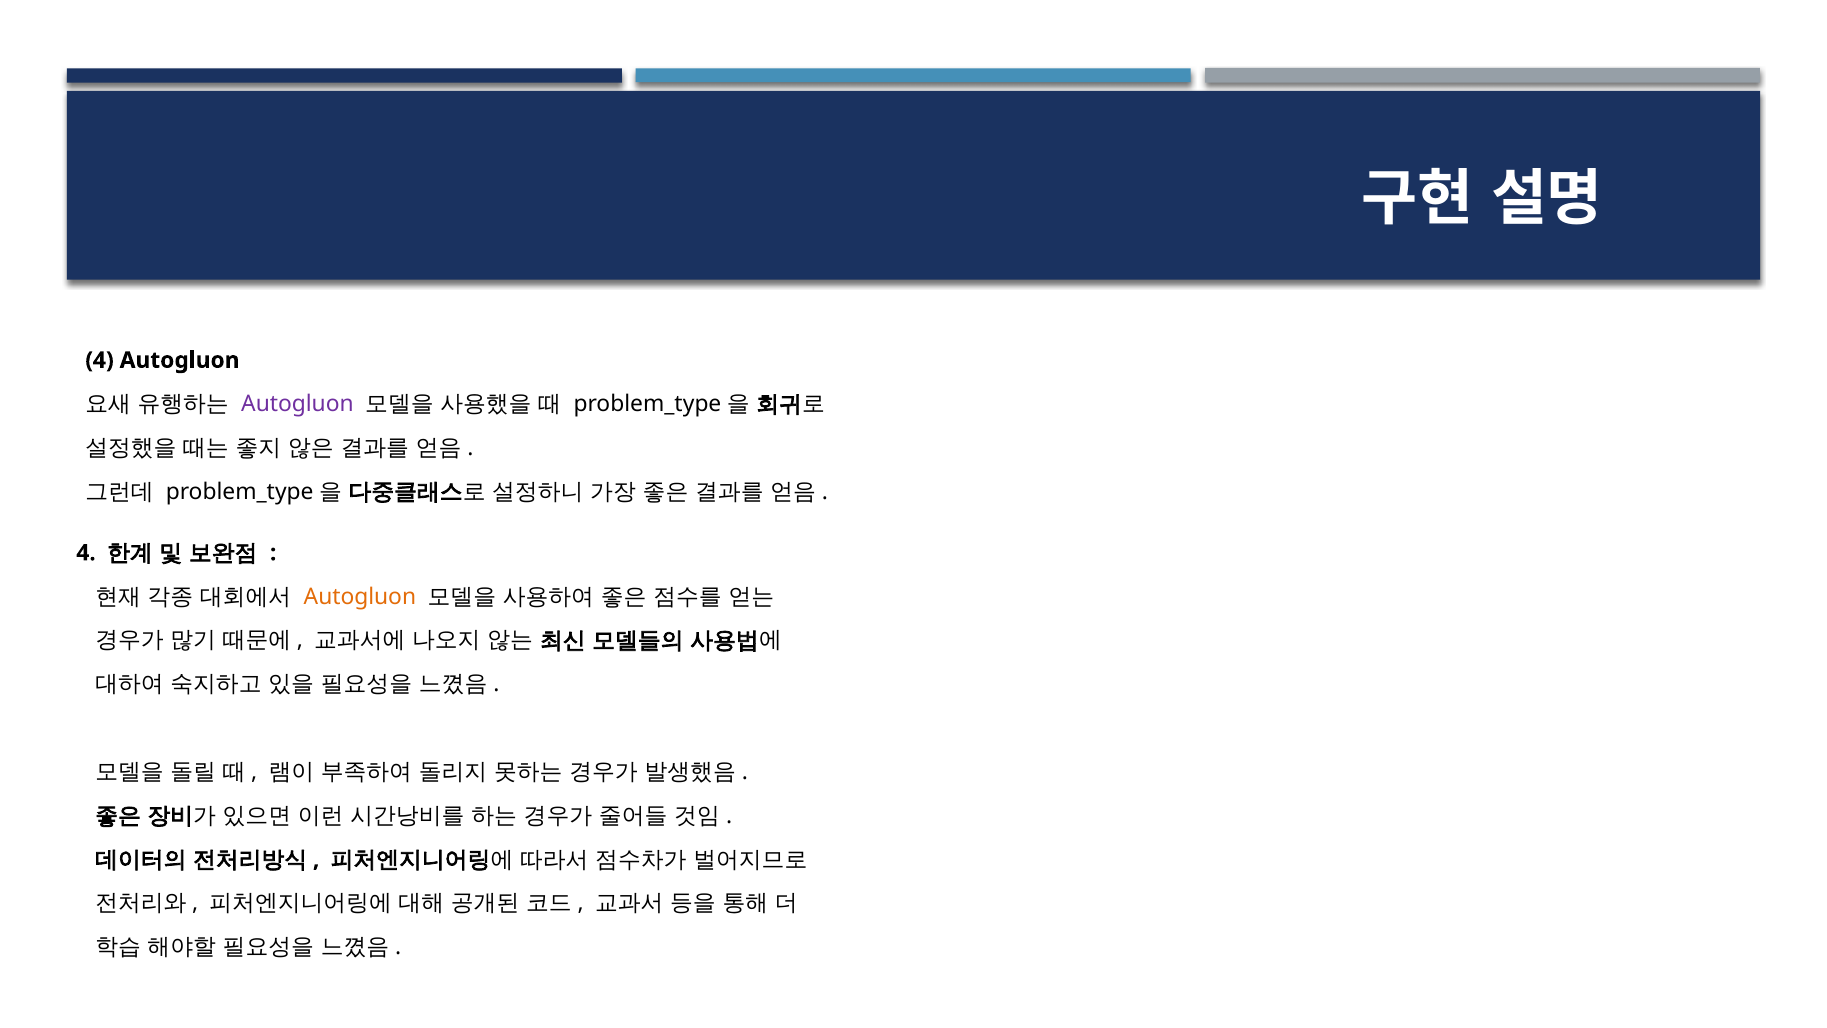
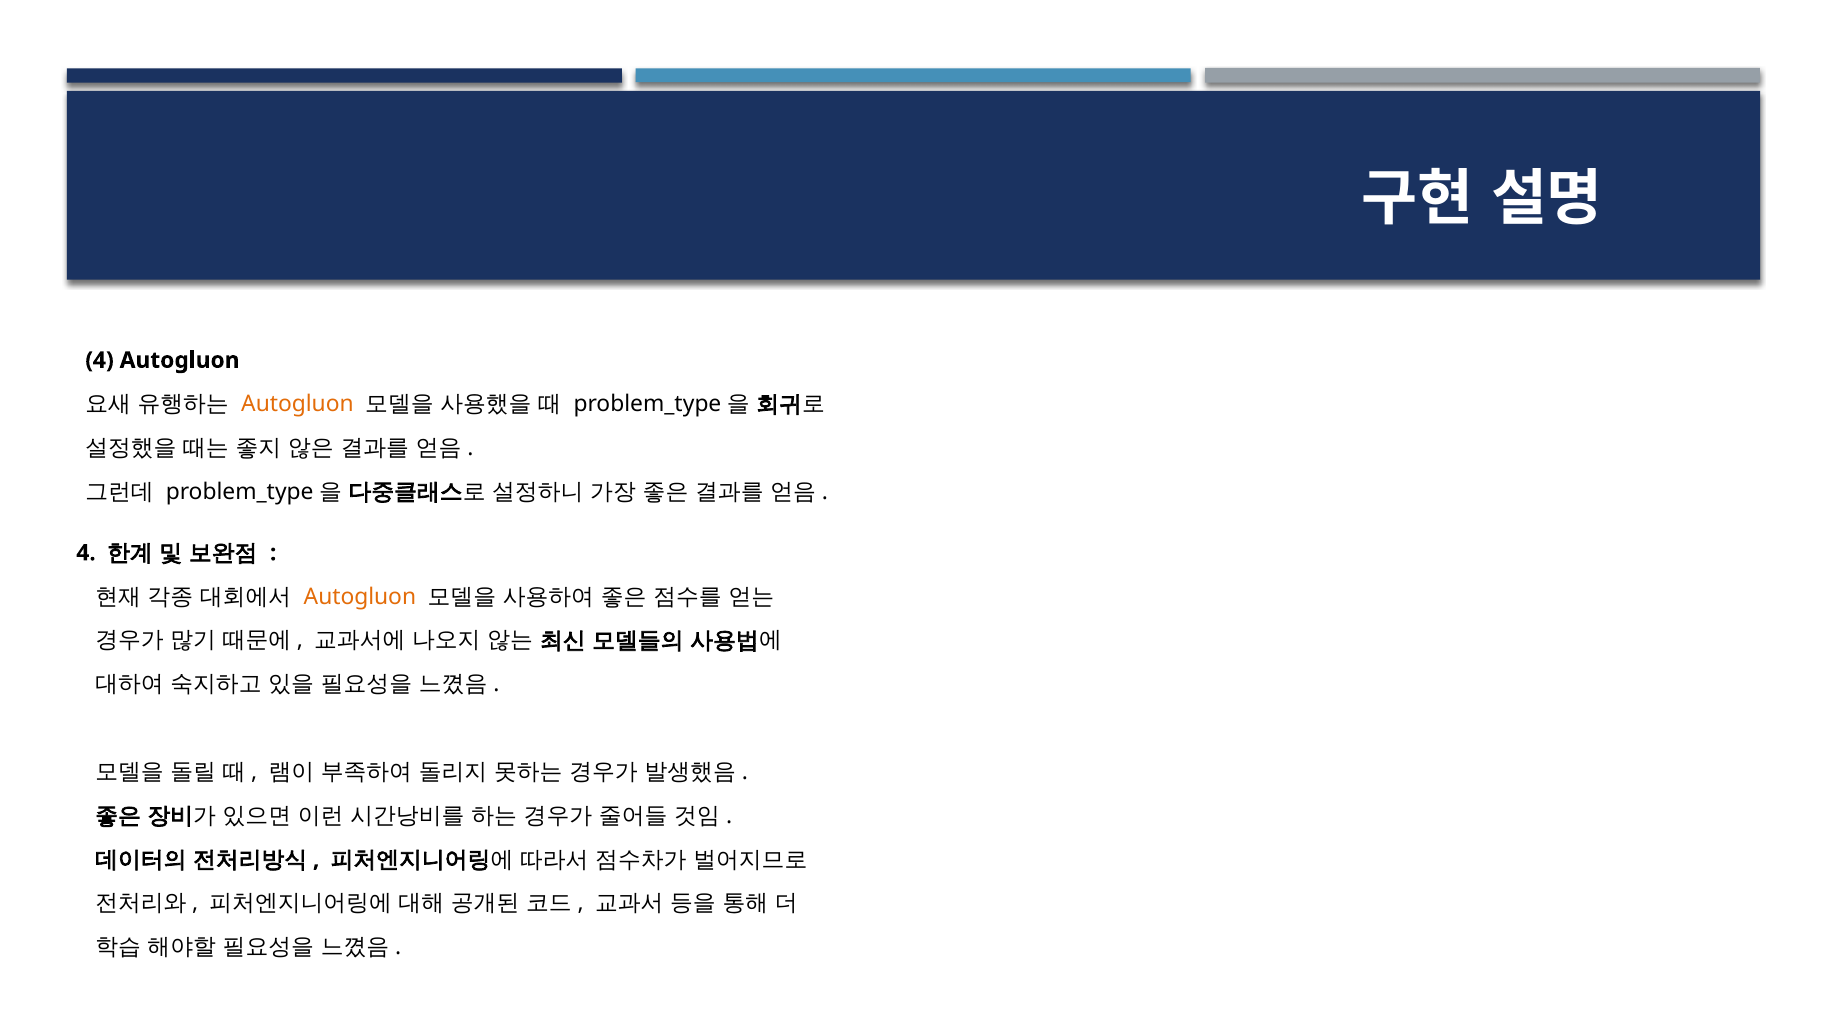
Autogluon colour: purple -> orange (297, 404)
